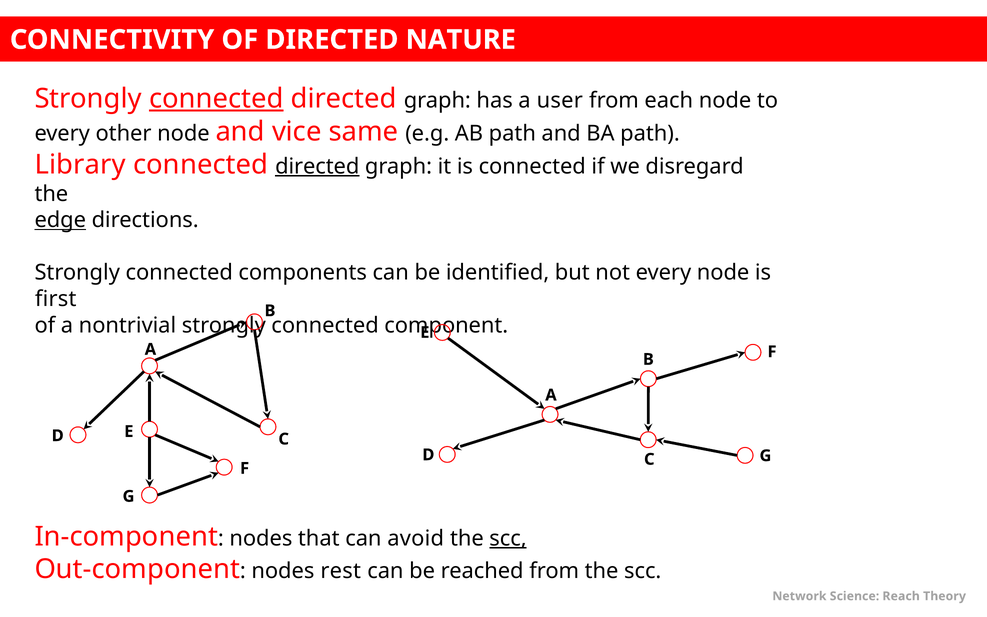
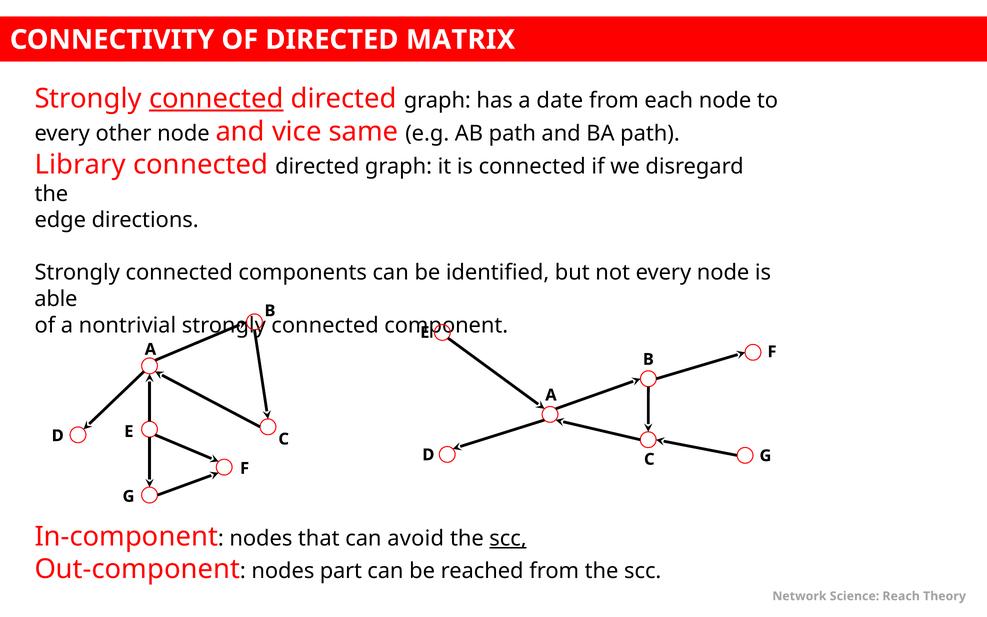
NATURE: NATURE -> MATRIX (461, 40)
user: user -> date (560, 101)
directed underline: present -> none (317, 166)
edge underline: present -> none (60, 220)
first: first -> able (56, 299)
rest: rest -> part (341, 571)
